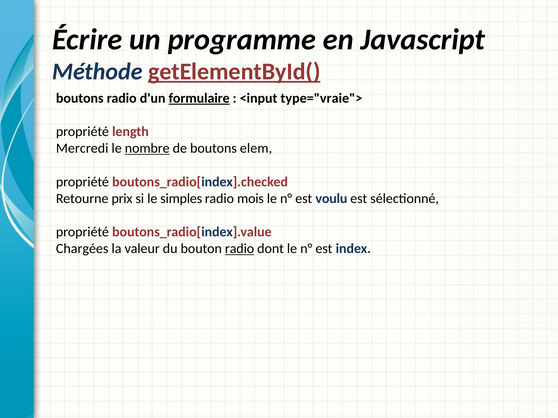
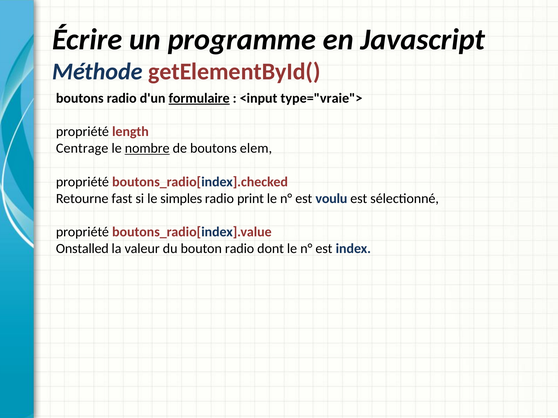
getElementById( underline: present -> none (234, 72)
Mercredi: Mercredi -> Centrage (82, 148)
prix: prix -> fast (122, 199)
mois: mois -> print (250, 199)
Chargées: Chargées -> Onstalled (82, 249)
radio underline: present -> none (240, 249)
